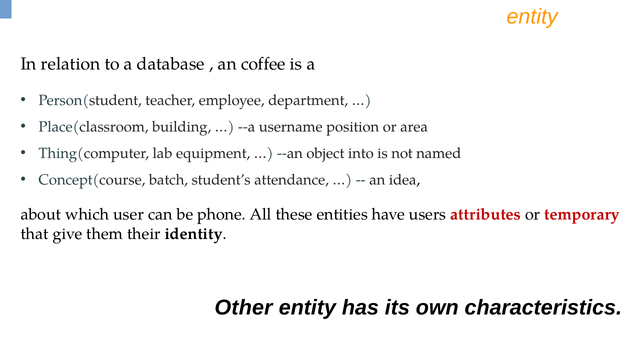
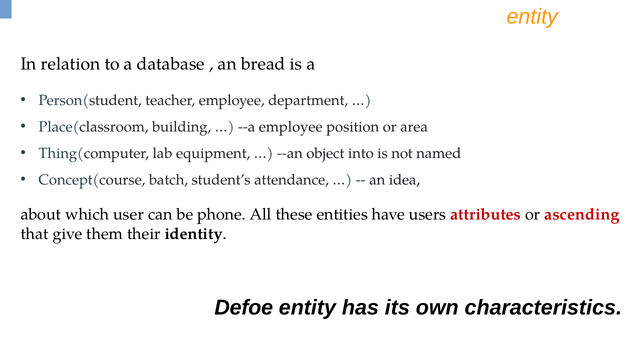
coffee: coffee -> bread (263, 64)
--a username: username -> employee (291, 127)
temporary: temporary -> ascending (582, 214)
Other: Other -> Defoe (244, 307)
